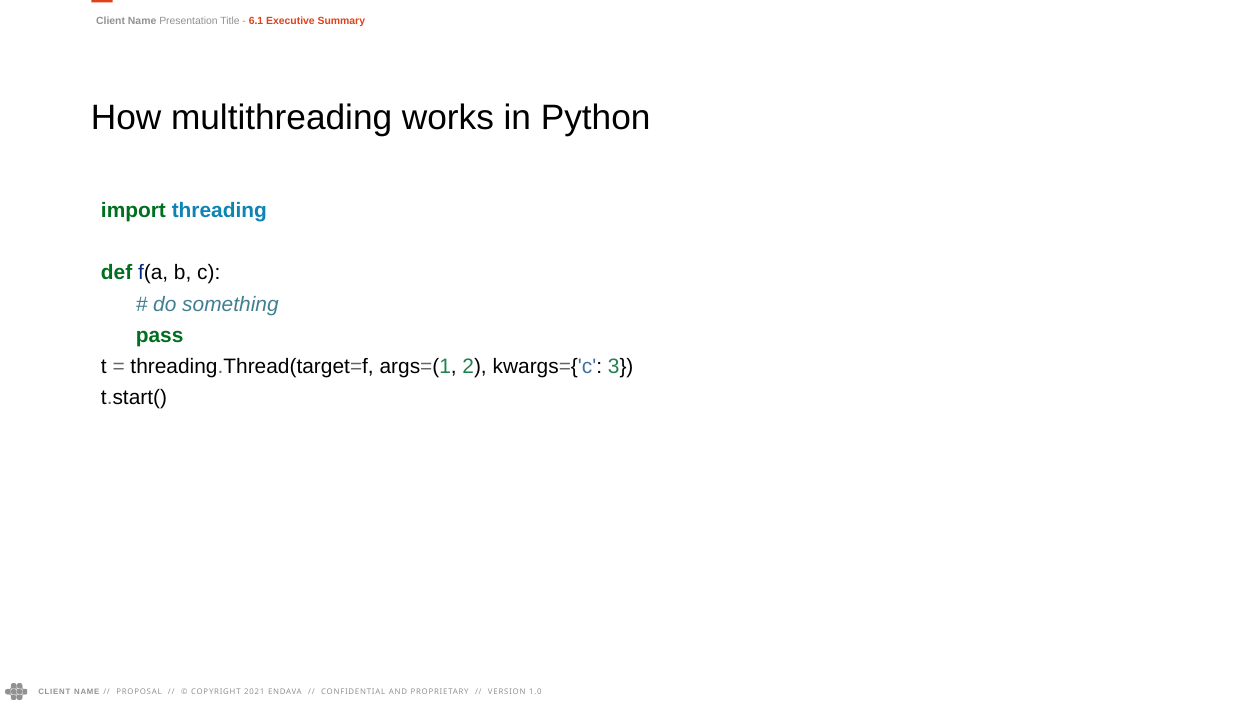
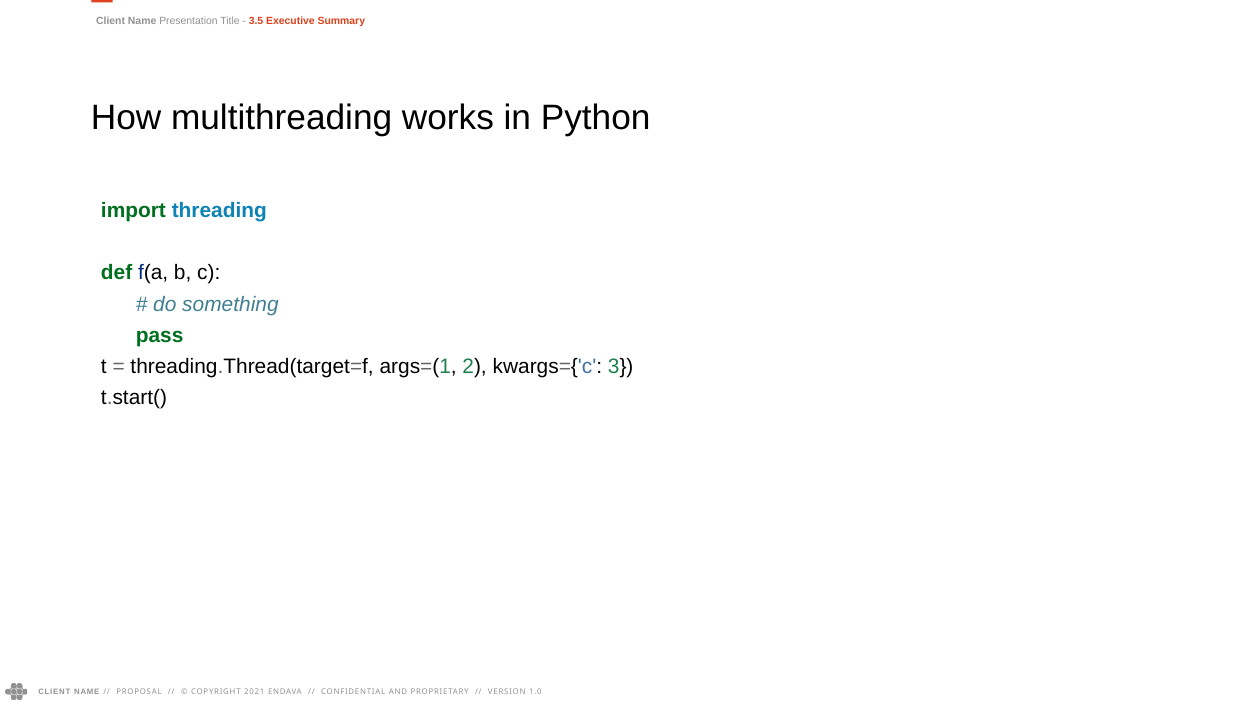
6.1: 6.1 -> 3.5 (256, 22)
